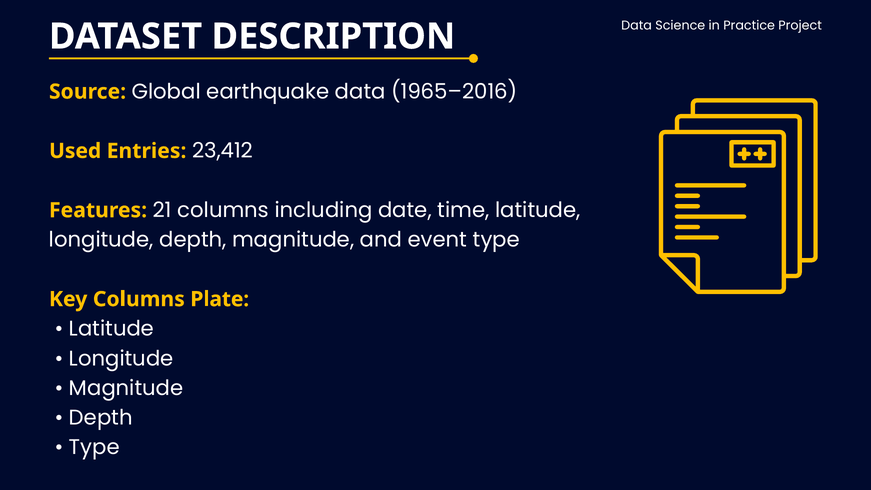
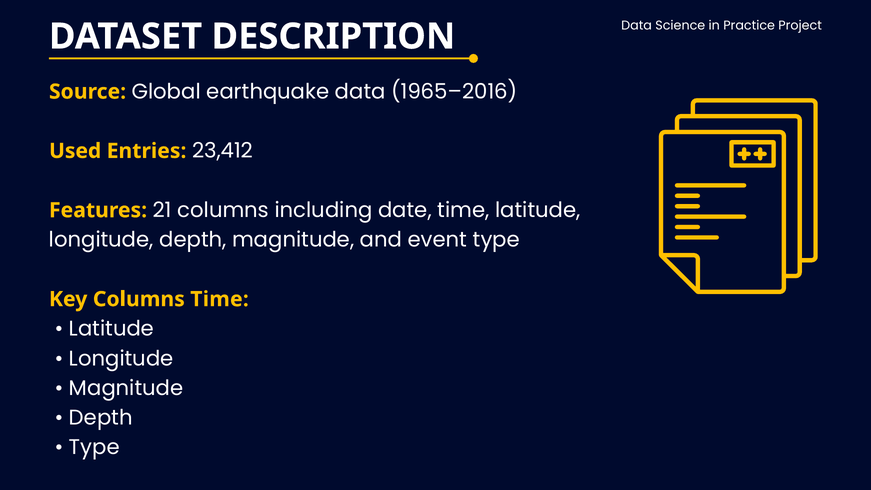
Columns Plate: Plate -> Time (220, 299)
